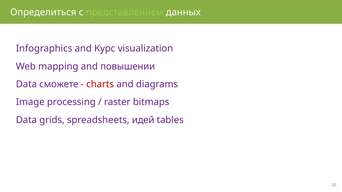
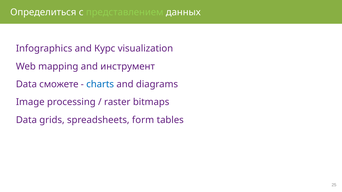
повышении: повышении -> инструмент (128, 67)
charts colour: red -> blue (100, 84)
идей: идей -> form (143, 120)
